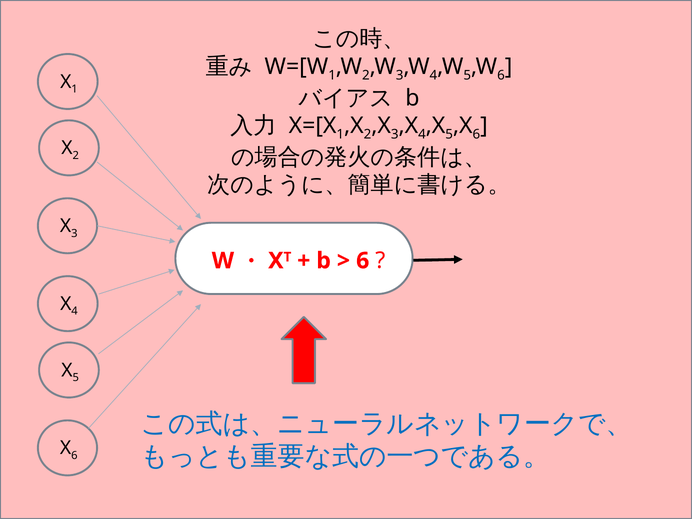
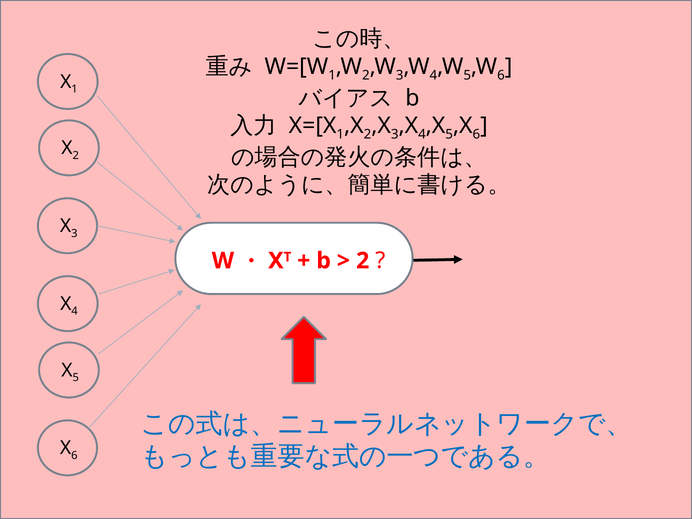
6: 6 -> 2 (363, 261)
